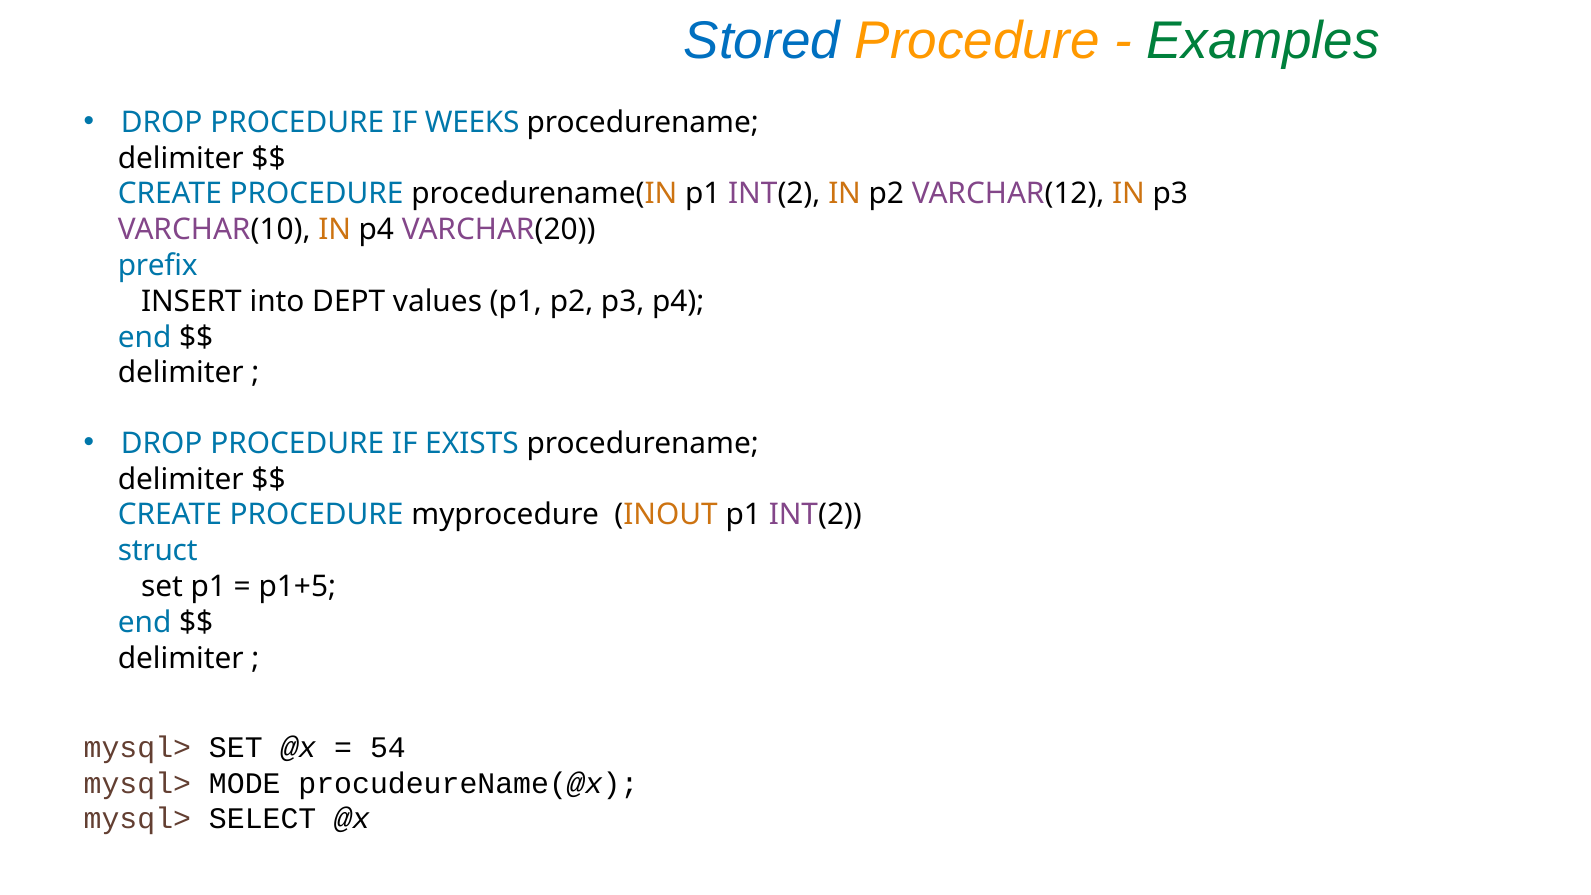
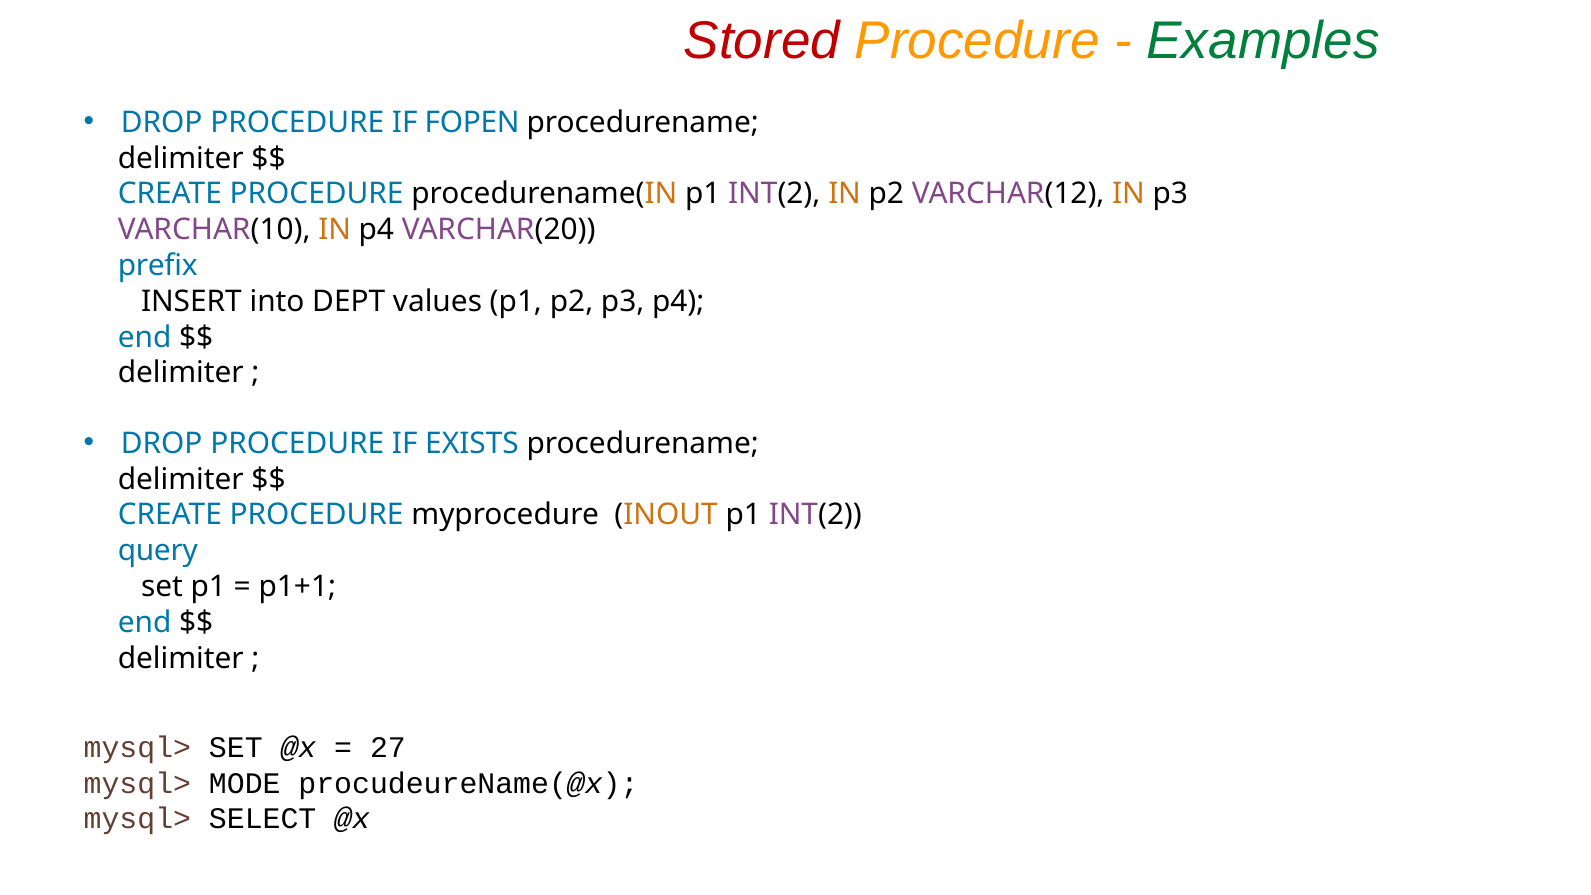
Stored colour: blue -> red (762, 41)
WEEKS: WEEKS -> FOPEN (472, 122)
struct: struct -> query (158, 551)
p1+5: p1+5 -> p1+1 (297, 587)
54: 54 -> 27 (388, 747)
